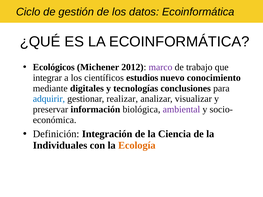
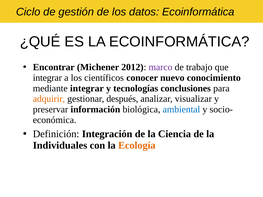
Ecológicos: Ecológicos -> Encontrar (54, 67)
estudios: estudios -> conocer (142, 78)
mediante digitales: digitales -> integrar (87, 88)
adquirir colour: blue -> orange (49, 99)
realizar: realizar -> después (122, 99)
ambiental colour: purple -> blue (181, 110)
